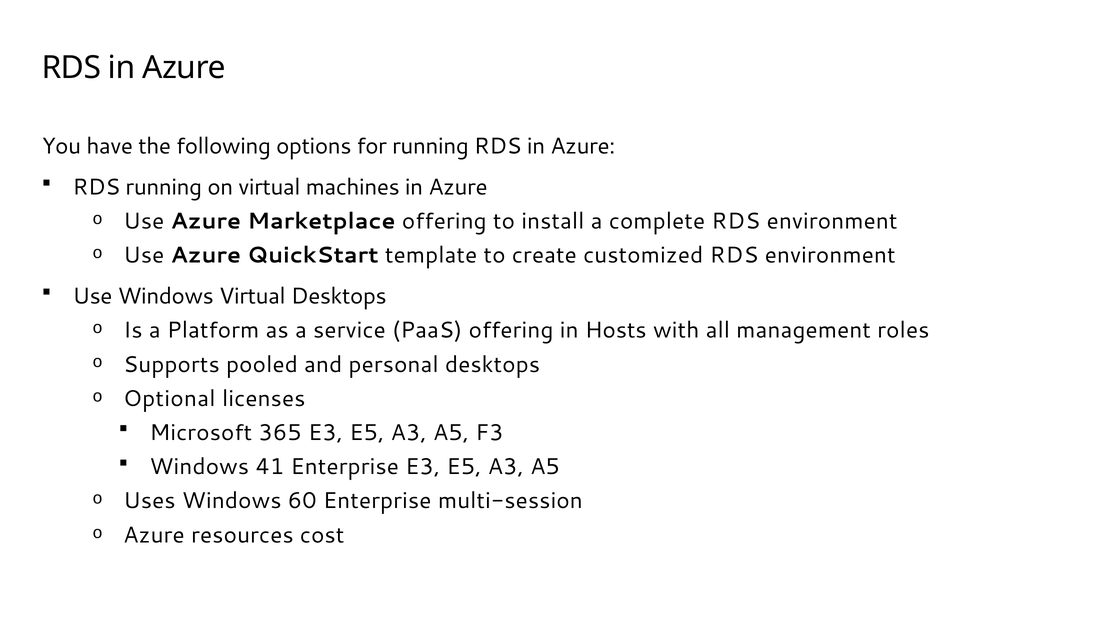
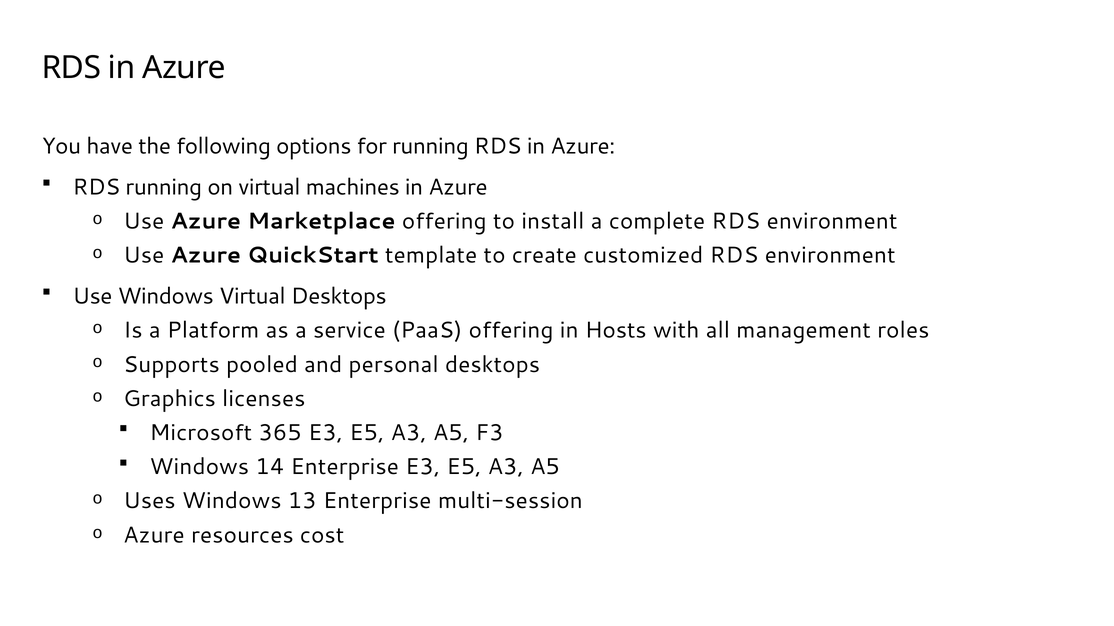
Optional: Optional -> Graphics (170, 399)
41: 41 -> 14 (270, 467)
60: 60 -> 13 (302, 501)
